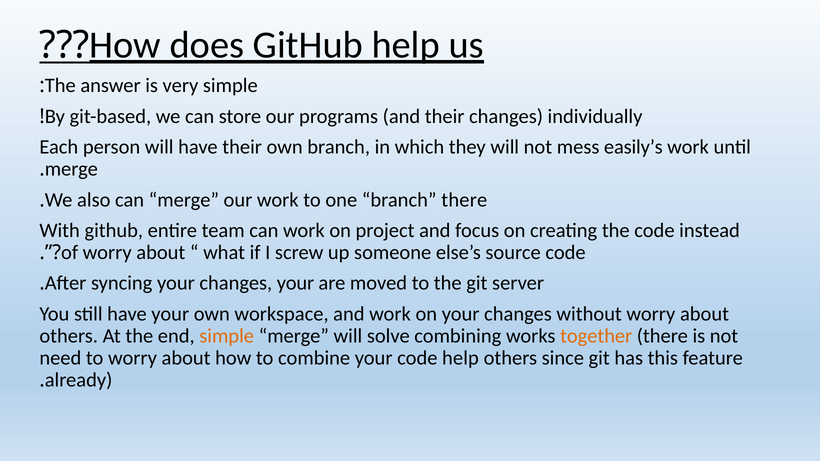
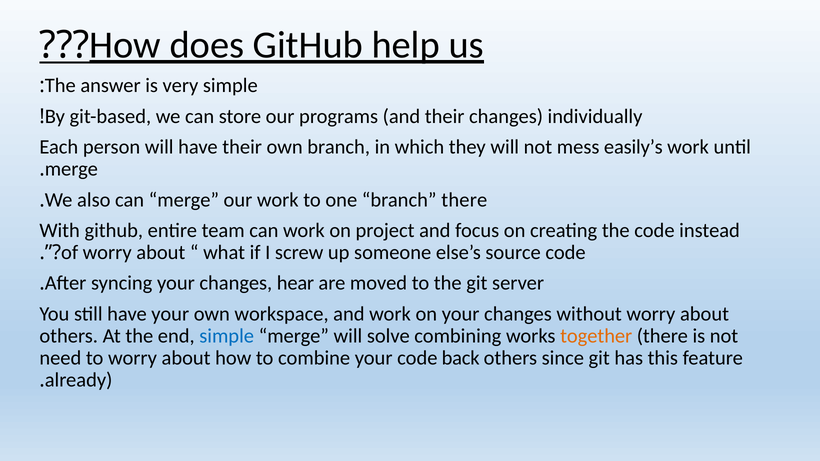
changes your: your -> hear (295, 283)
simple colour: orange -> blue (227, 336)
code help: help -> back (461, 358)
